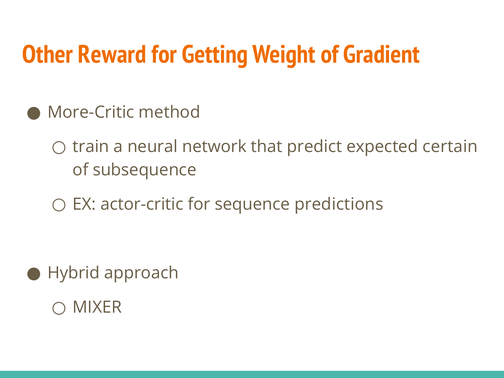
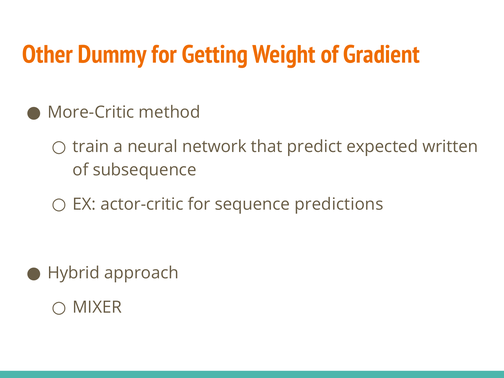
Reward: Reward -> Dummy (112, 55)
certain: certain -> written (450, 147)
